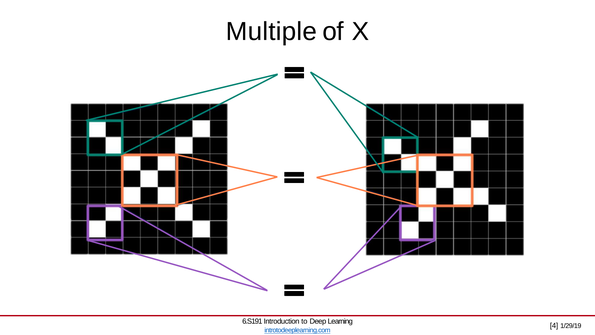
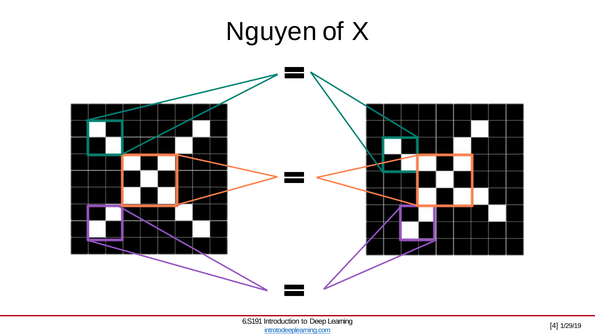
Multiple: Multiple -> Nguyen (271, 31)
